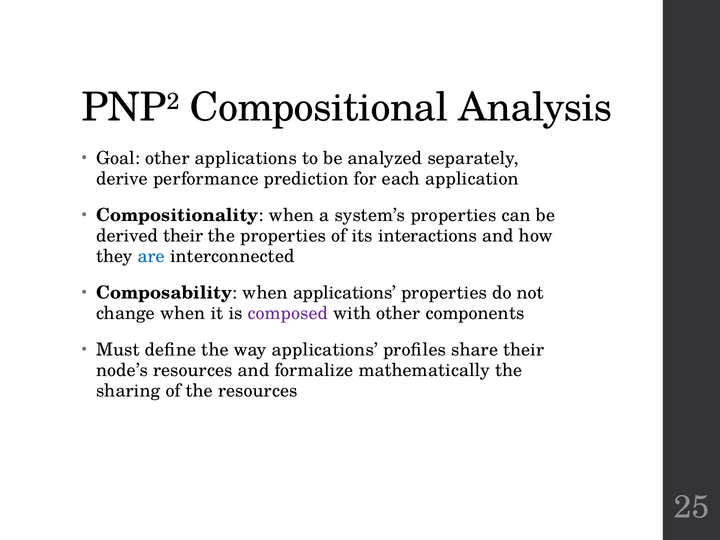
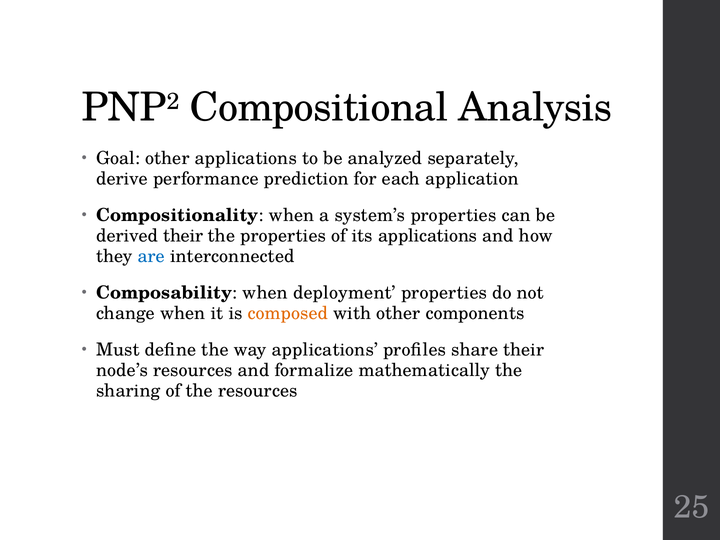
its interactions: interactions -> applications (428, 236)
when applications: applications -> deployment (344, 293)
composed colour: purple -> orange (288, 313)
